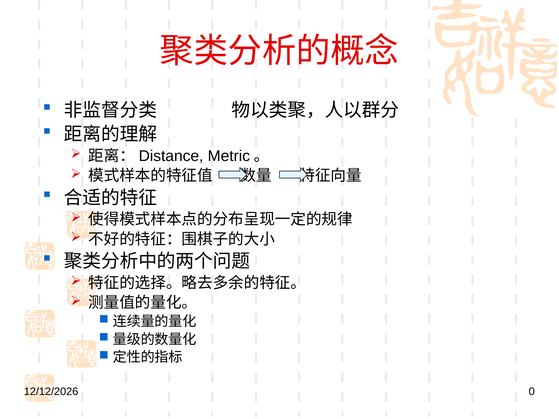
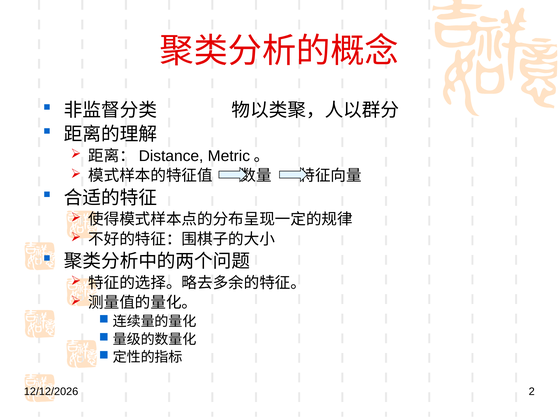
0: 0 -> 2 (532, 392)
